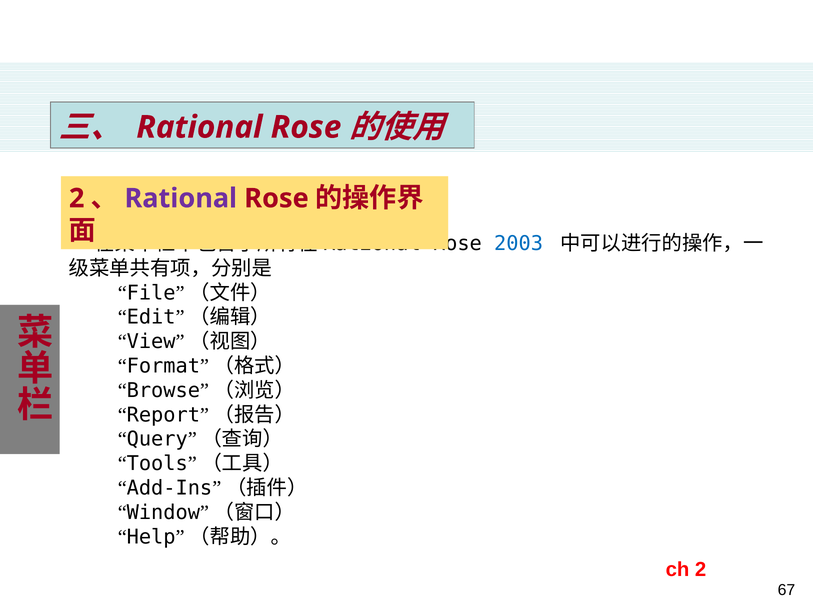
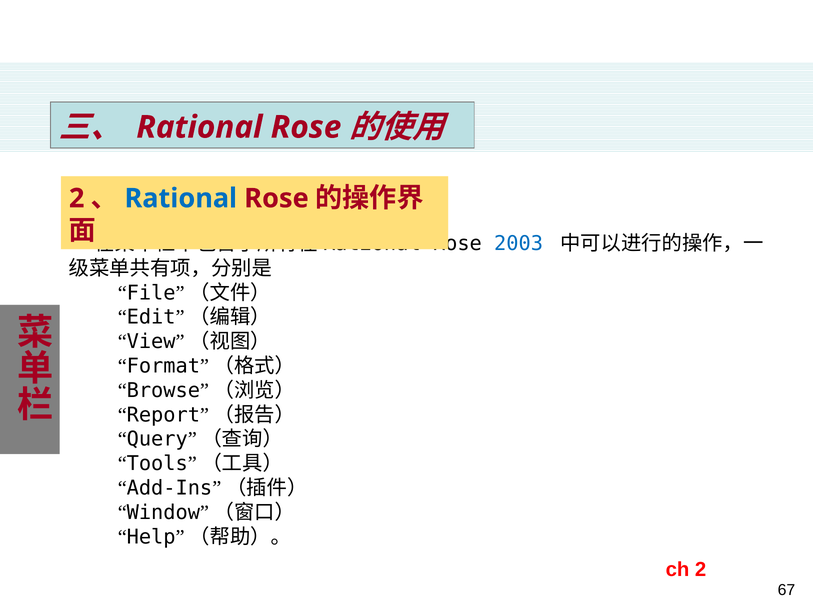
Rational colour: purple -> blue (181, 198)
